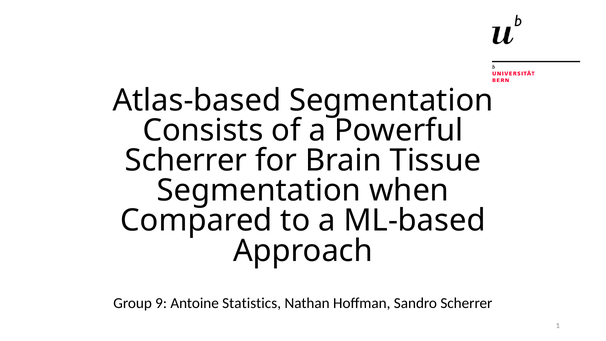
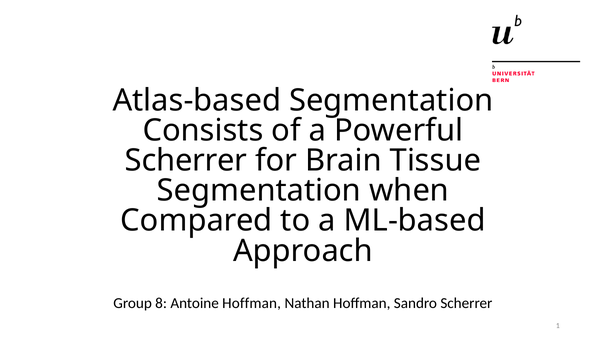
9: 9 -> 8 (161, 303)
Antoine Statistics: Statistics -> Hoffman (252, 303)
